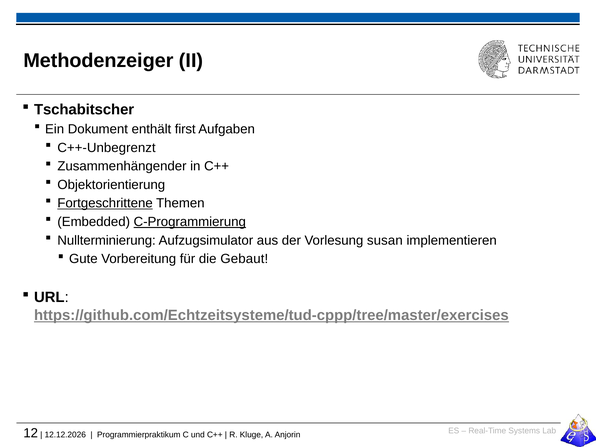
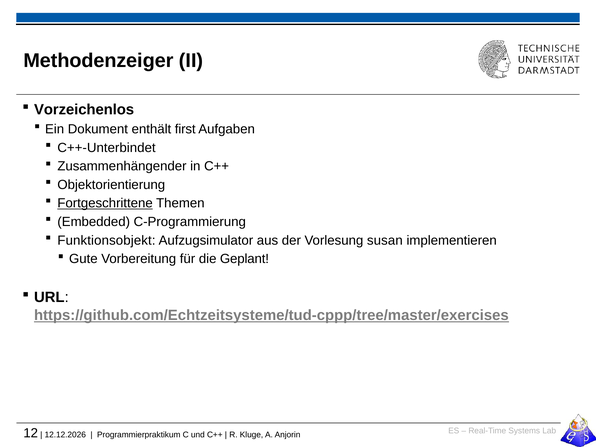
Tschabitscher: Tschabitscher -> Vorzeichenlos (84, 110)
C++-Unbegrenzt: C++-Unbegrenzt -> C++-Unterbindet (107, 148)
C-Programmierung underline: present -> none (190, 222)
Nullterminierung: Nullterminierung -> Funktionsobjekt (106, 240)
Gebaut: Gebaut -> Geplant (244, 259)
